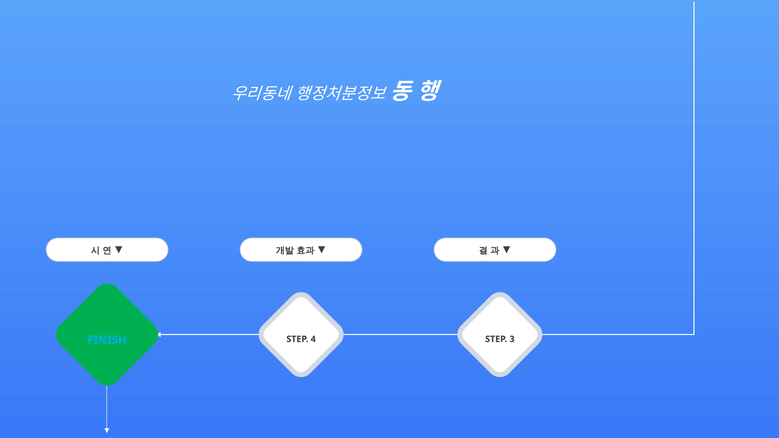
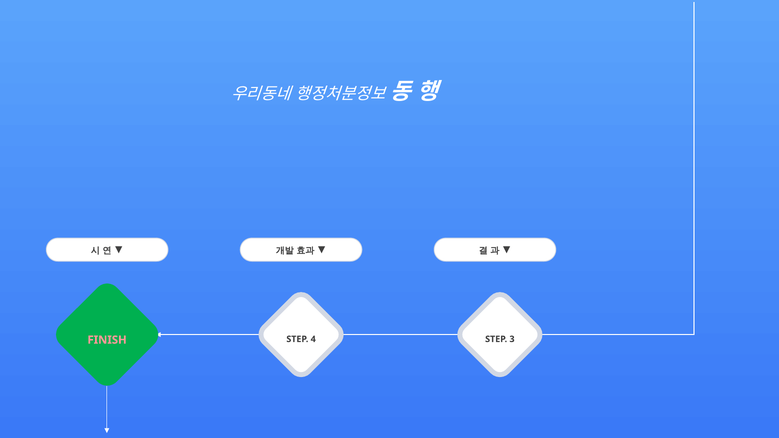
FINISH colour: light blue -> pink (107, 340)
